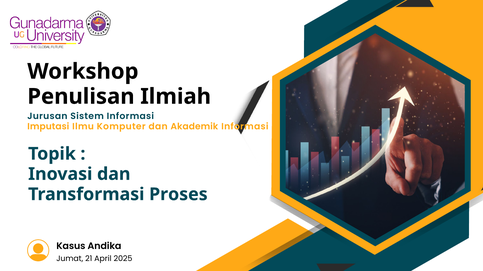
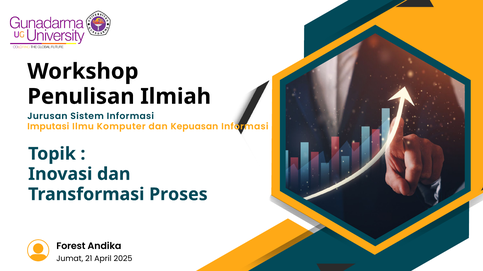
Akademik: Akademik -> Kepuasan (194, 127)
Kasus: Kasus -> Forest (71, 247)
